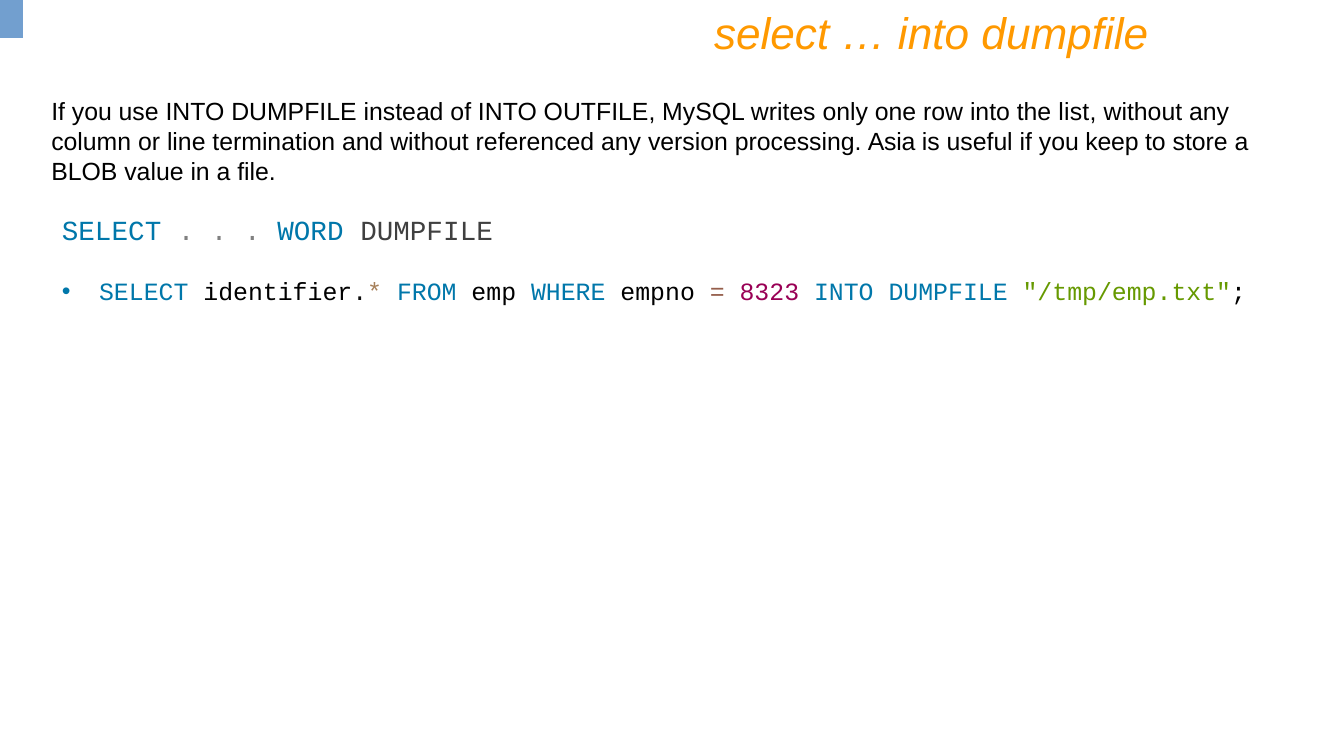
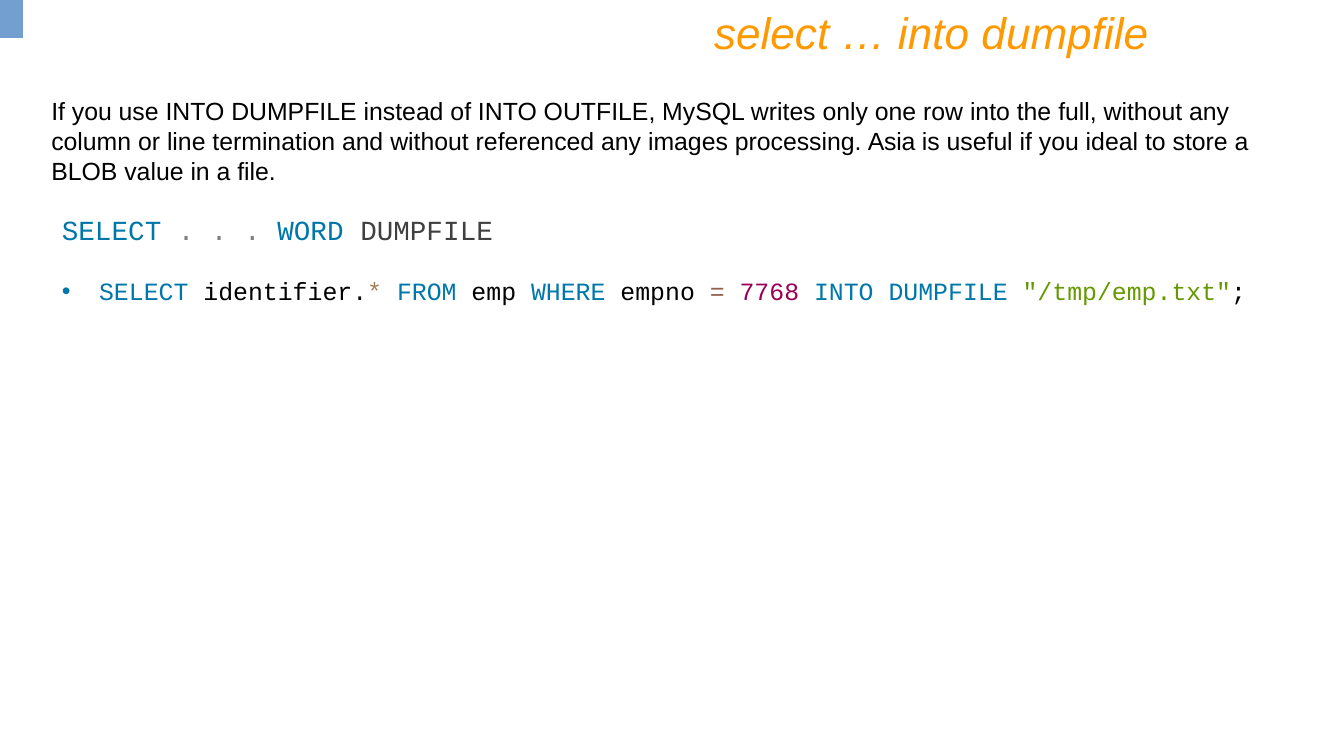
list: list -> full (1078, 112)
version: version -> images (688, 142)
keep: keep -> ideal (1112, 142)
8323: 8323 -> 7768 (769, 292)
